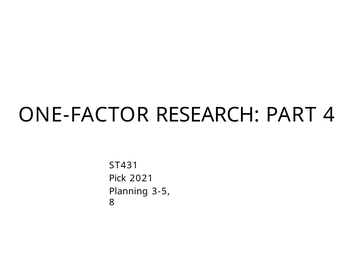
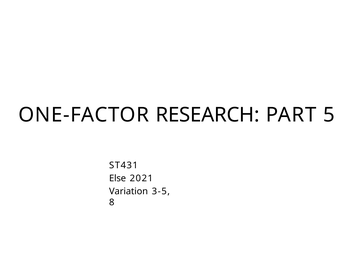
4: 4 -> 5 (329, 115)
Pick: Pick -> Else (118, 178)
Planning: Planning -> Variation (129, 191)
